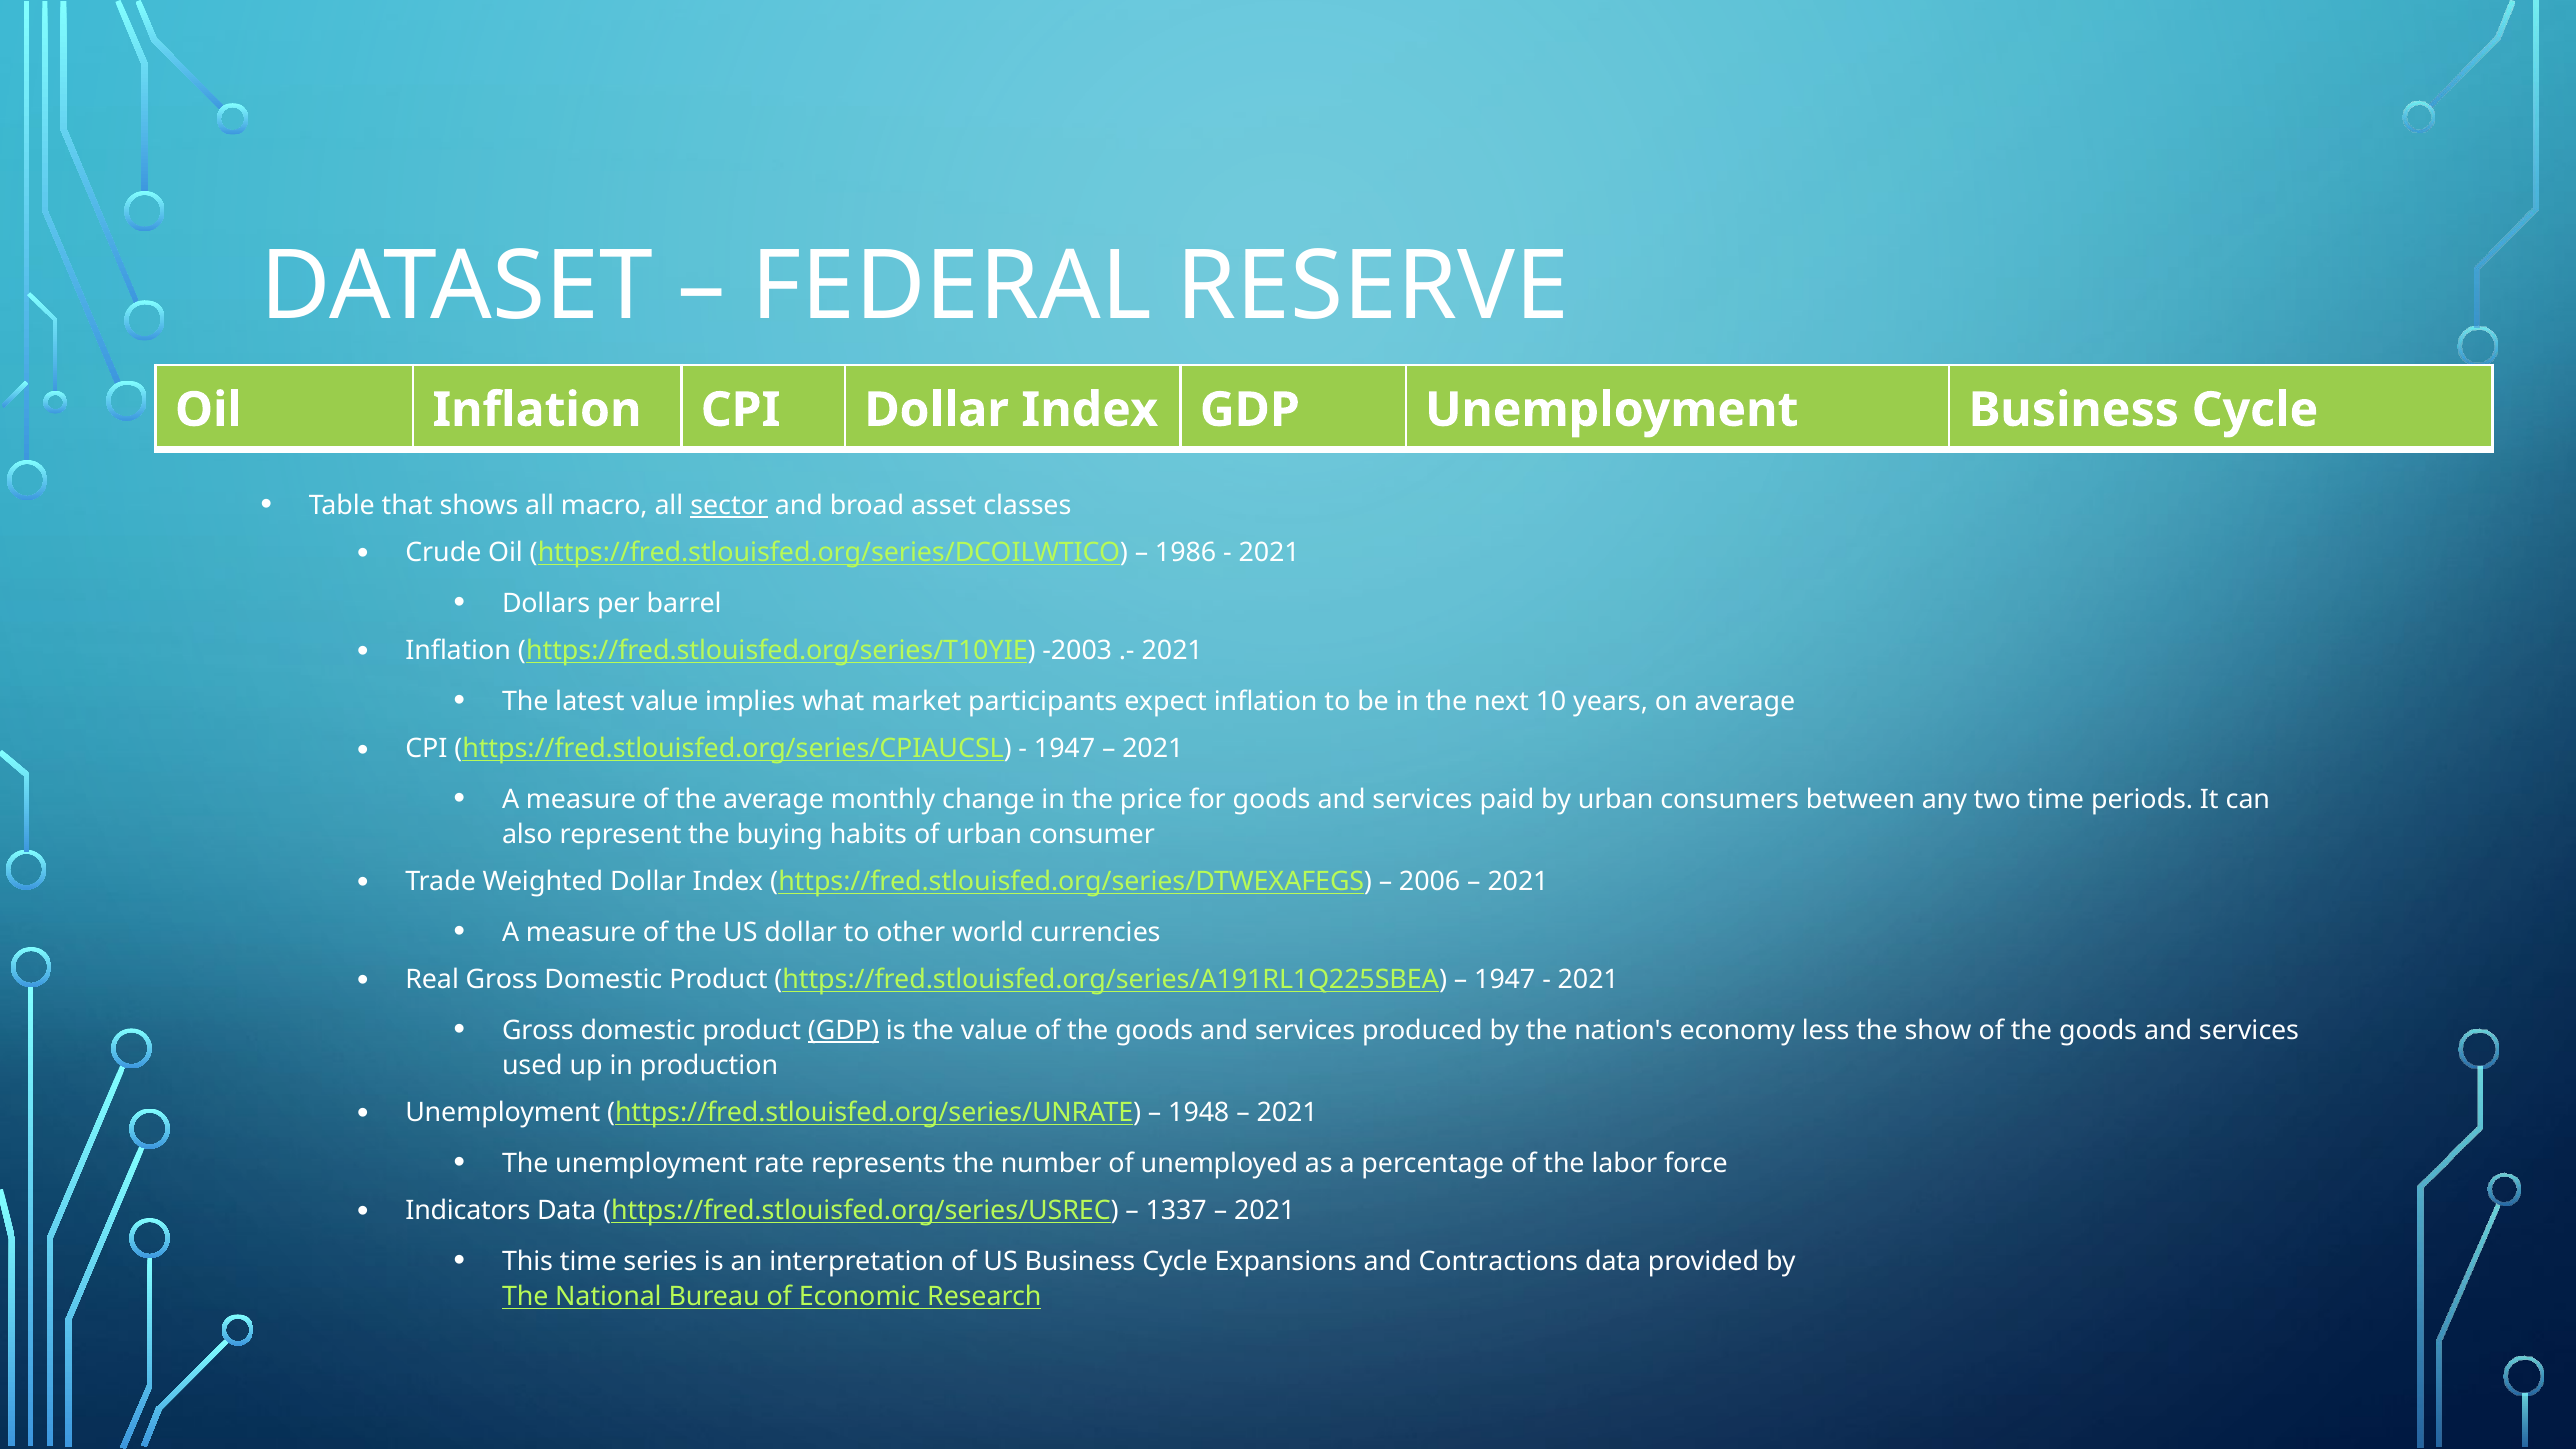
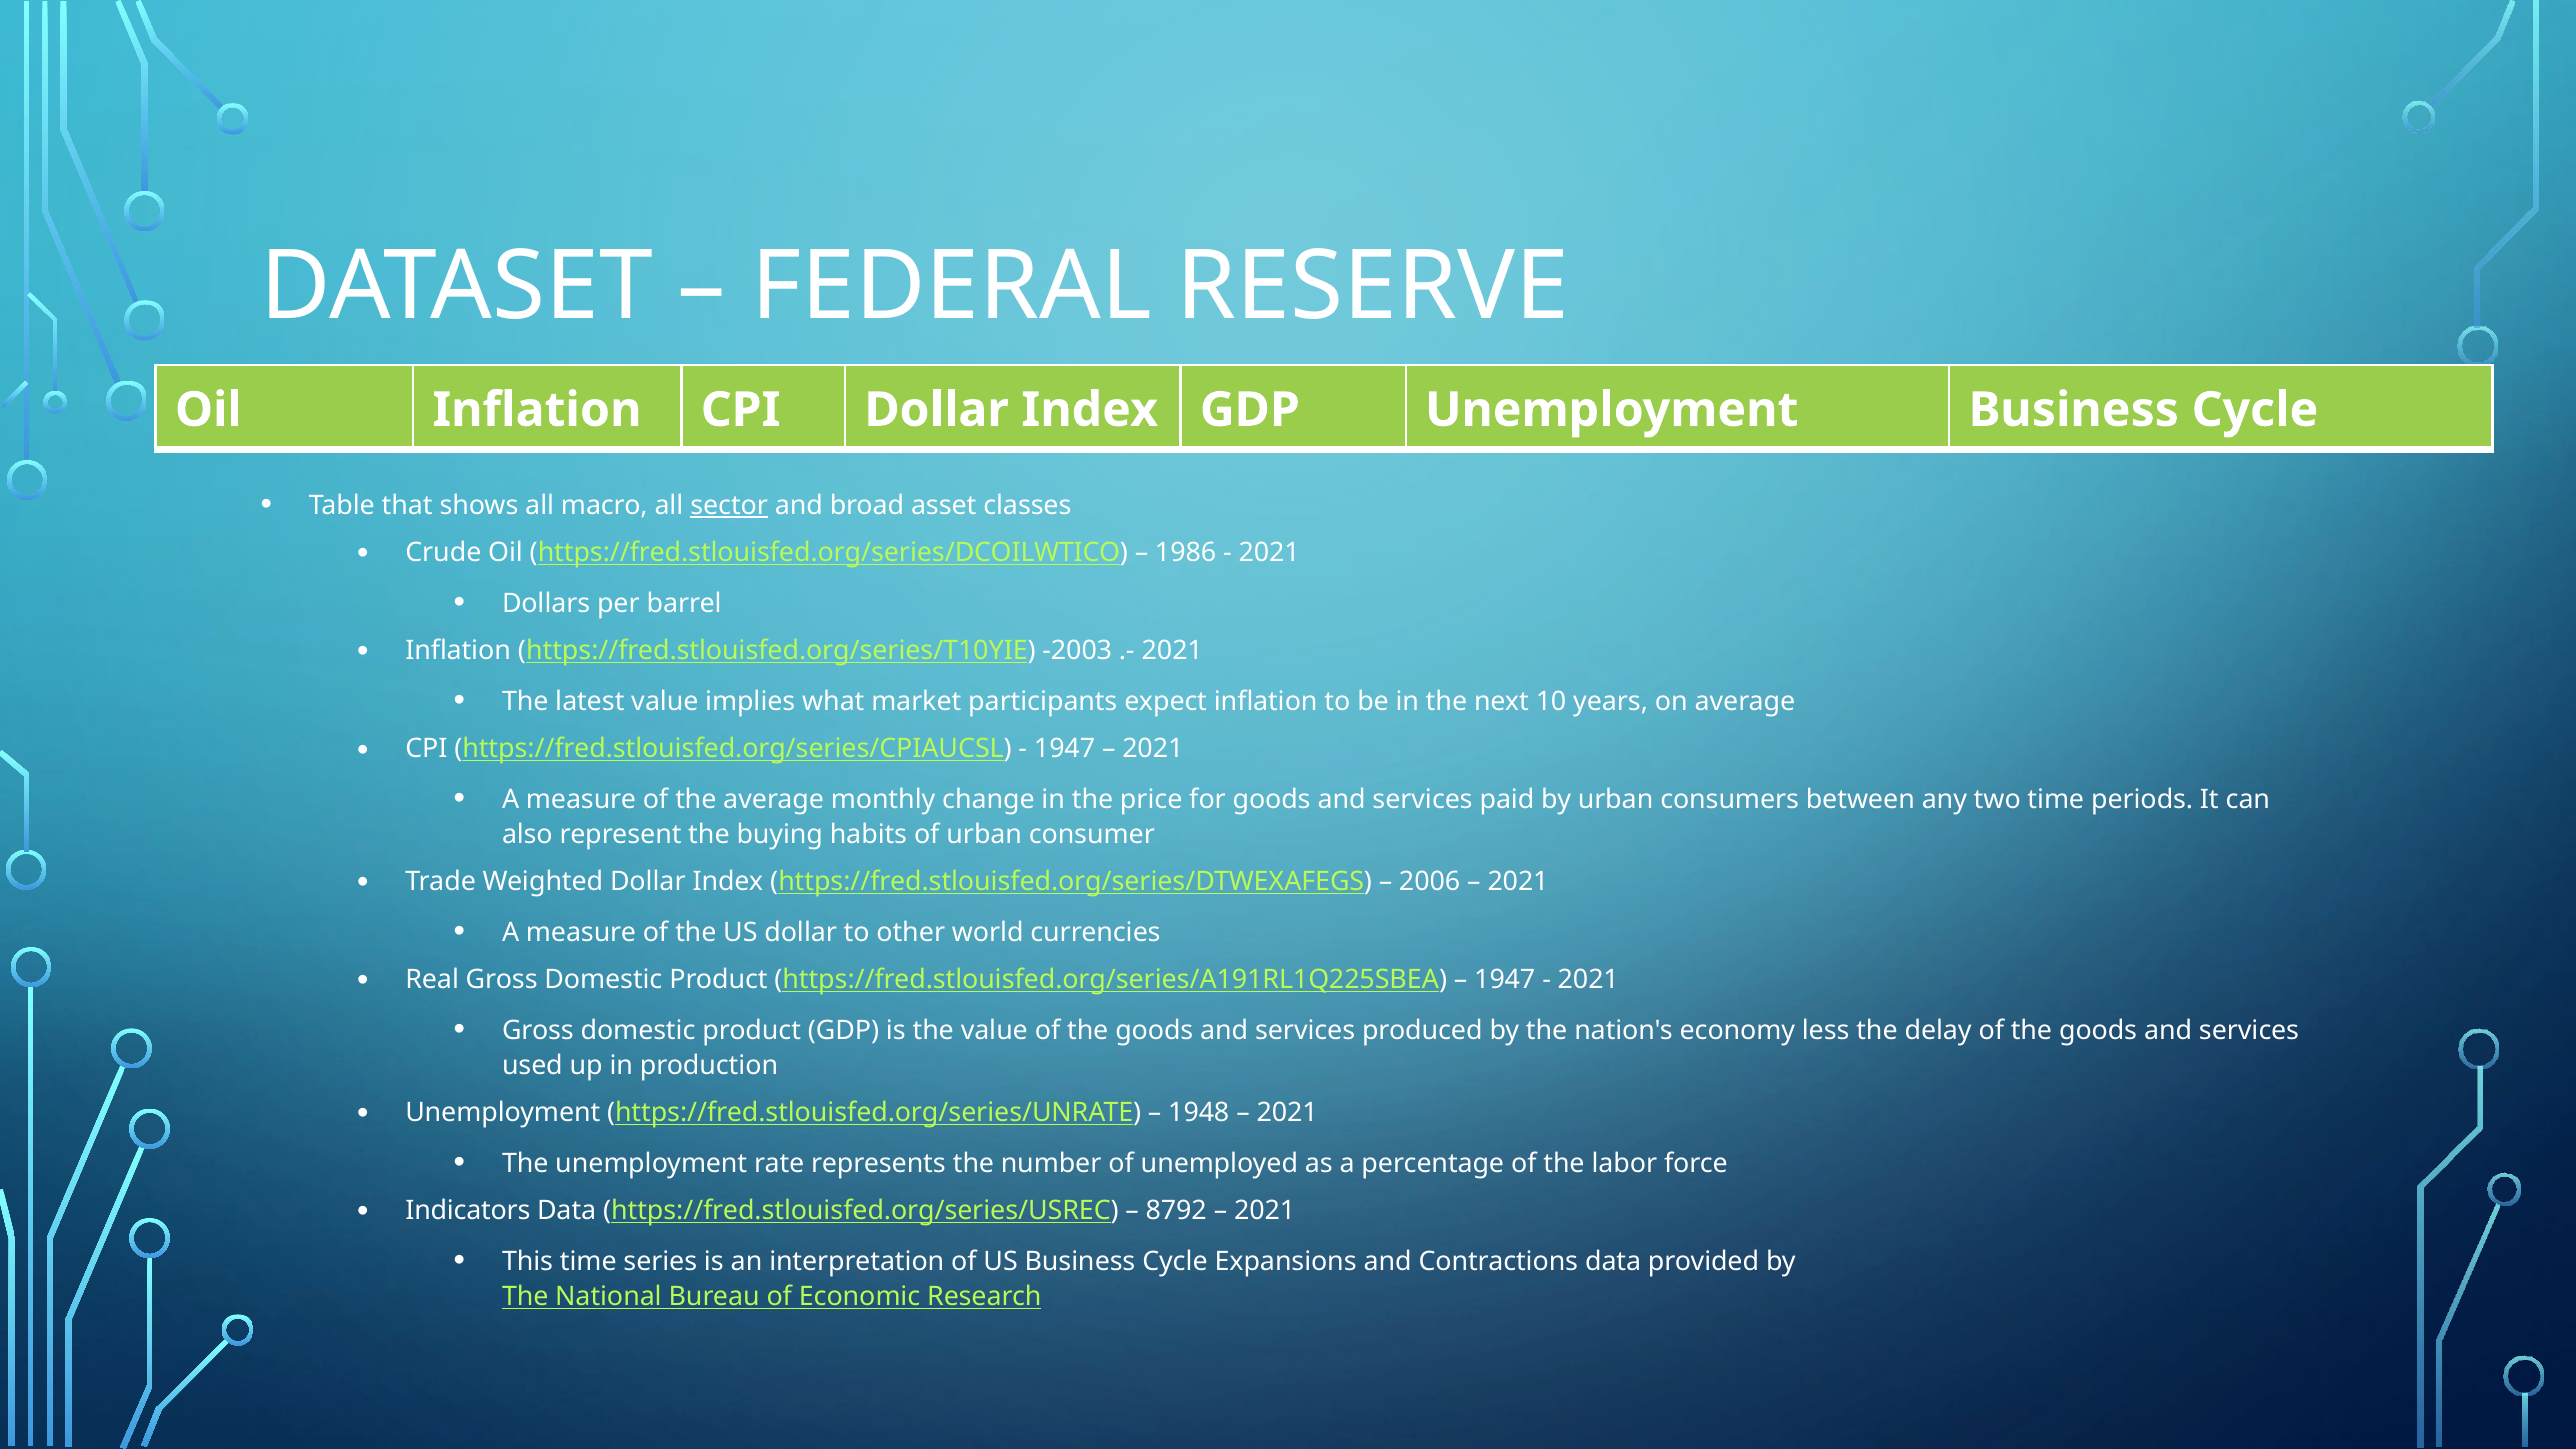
GDP underline: present -> none (844, 1030)
show: show -> delay (1938, 1030)
1337: 1337 -> 8792 (1176, 1210)
